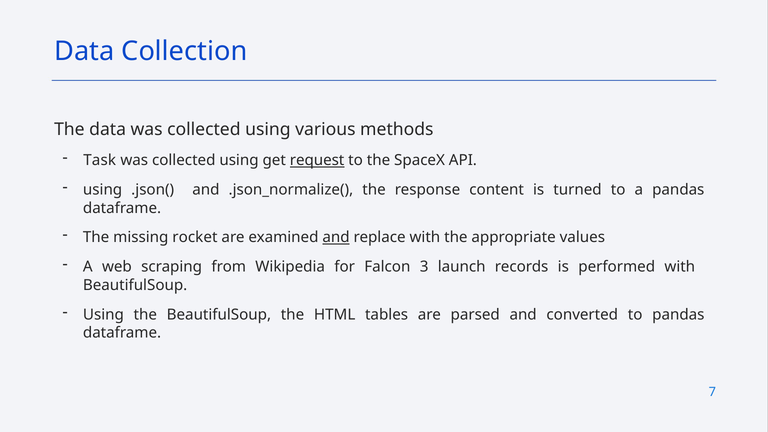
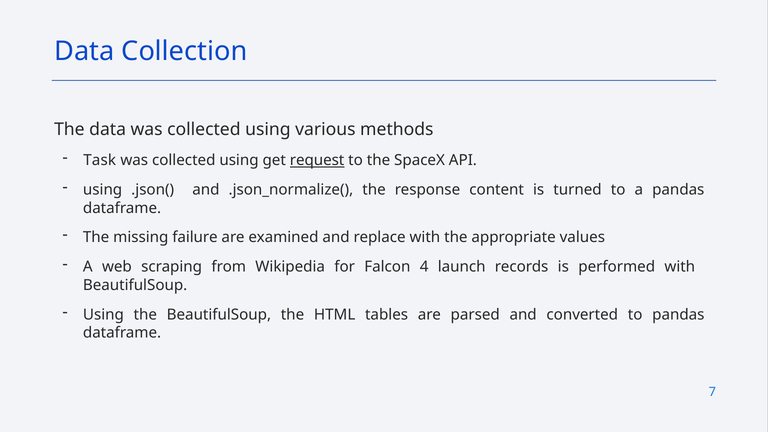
rocket: rocket -> failure (195, 237)
and underline: present -> none (336, 237)
3: 3 -> 4 (424, 267)
